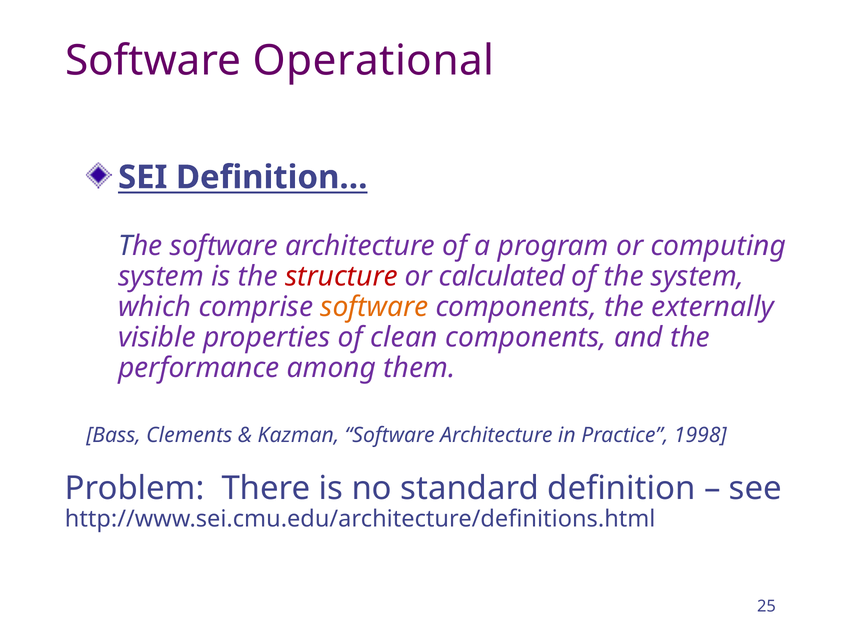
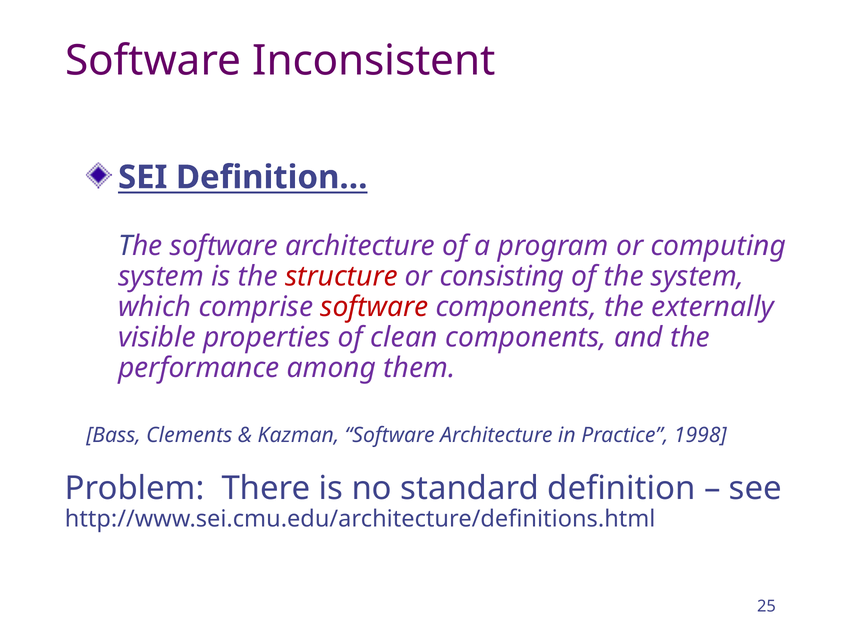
Operational: Operational -> Inconsistent (374, 61)
calculated: calculated -> consisting (502, 277)
software colour: orange -> red (374, 307)
